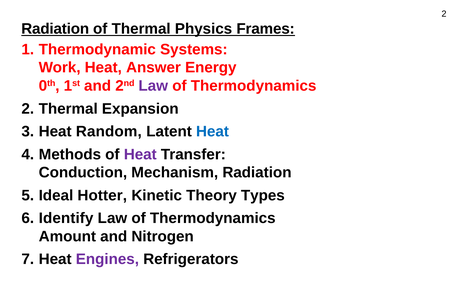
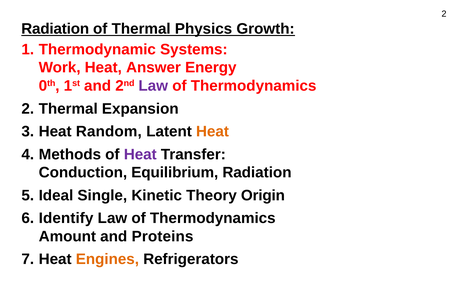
Frames: Frames -> Growth (266, 29)
Heat colour: blue -> orange (212, 132)
Mechanism: Mechanism -> Equilibrium (175, 173)
Hotter: Hotter -> Single (102, 195)
Types: Types -> Origin (263, 195)
Nitrogen: Nitrogen -> Proteins (163, 237)
Engines colour: purple -> orange (107, 259)
